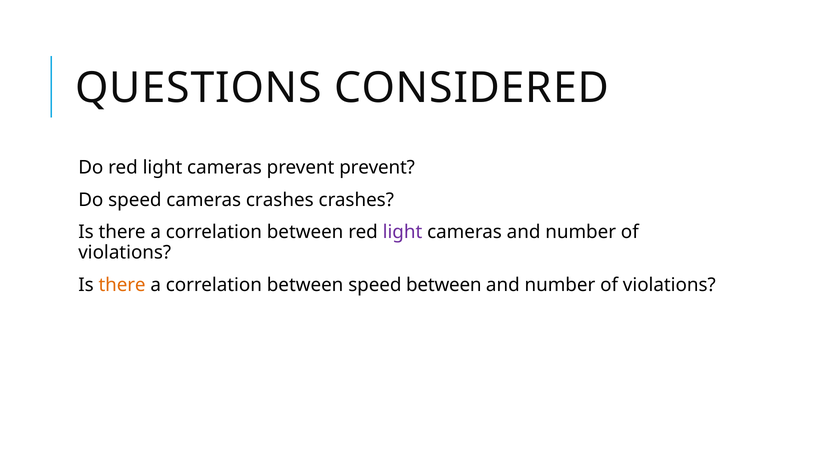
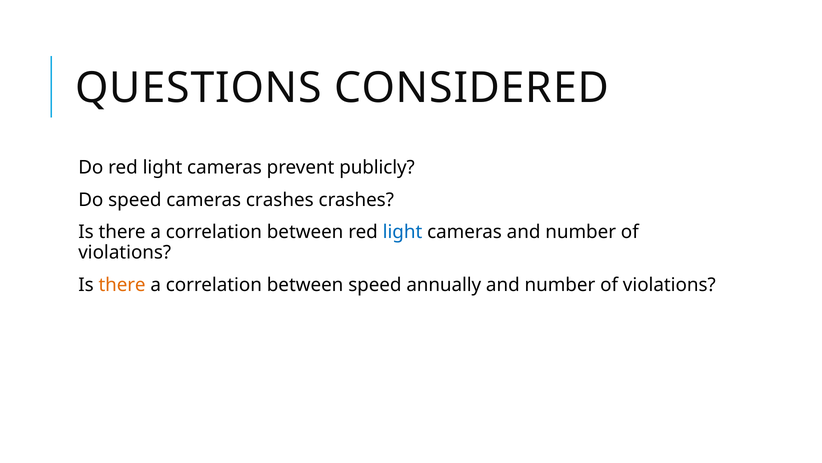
prevent prevent: prevent -> publicly (377, 167)
light colour: purple -> blue (403, 232)
speed between: between -> annually (444, 285)
